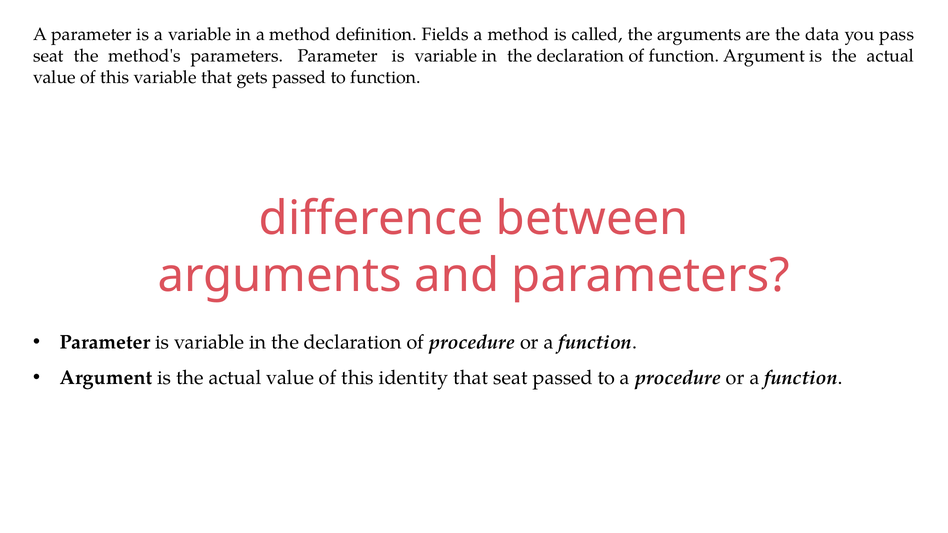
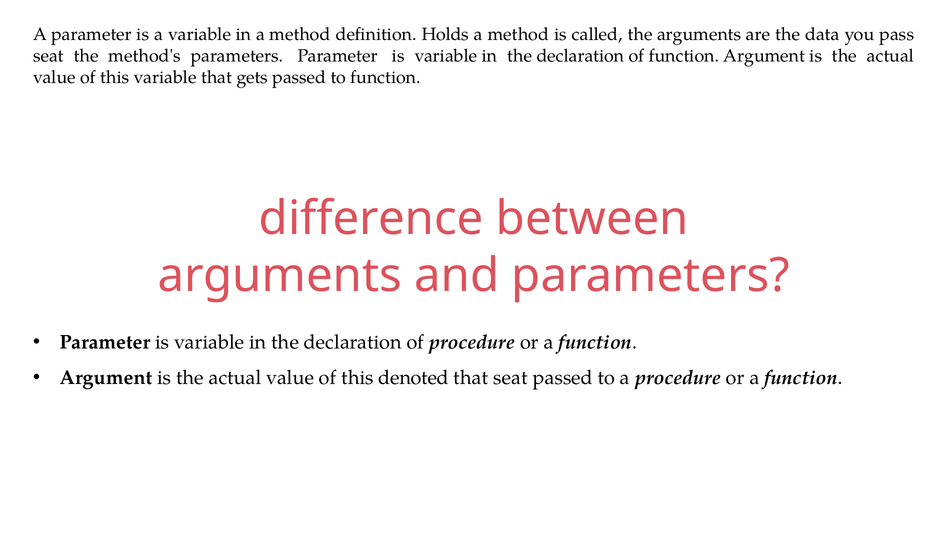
Fields: Fields -> Holds (445, 35)
identity: identity -> denoted (414, 378)
